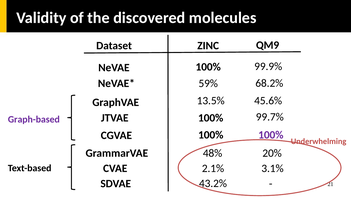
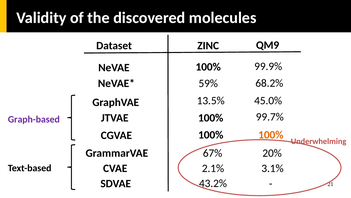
45.6%: 45.6% -> 45.0% (268, 100)
100% colour: purple -> orange (271, 135)
48%: 48% -> 67% (213, 153)
